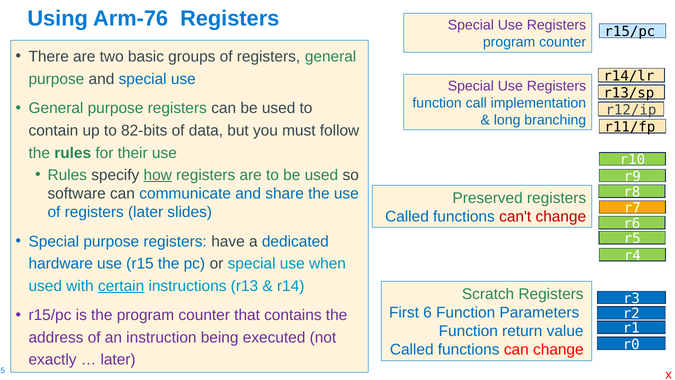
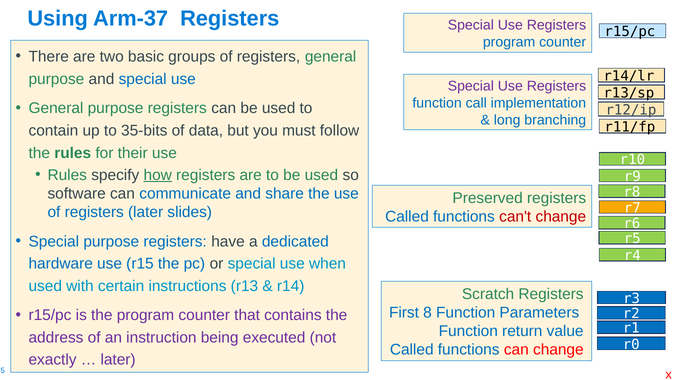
Arm-76: Arm-76 -> Arm-37 (131, 19)
82-bits: 82-bits -> 35-bits (144, 131)
certain underline: present -> none (121, 286)
6: 6 -> 8 (428, 312)
